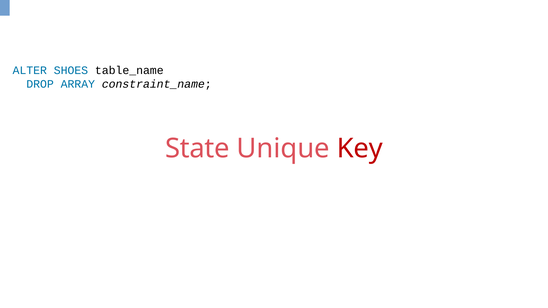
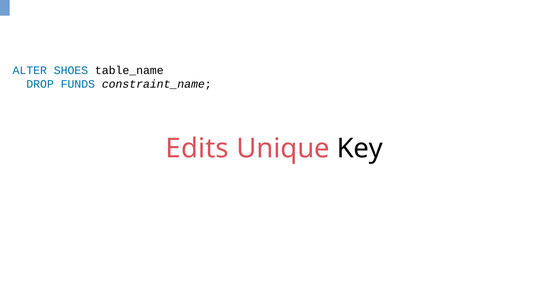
ARRAY: ARRAY -> FUNDS (78, 84)
State: State -> Edits (197, 149)
Key colour: red -> black (360, 149)
